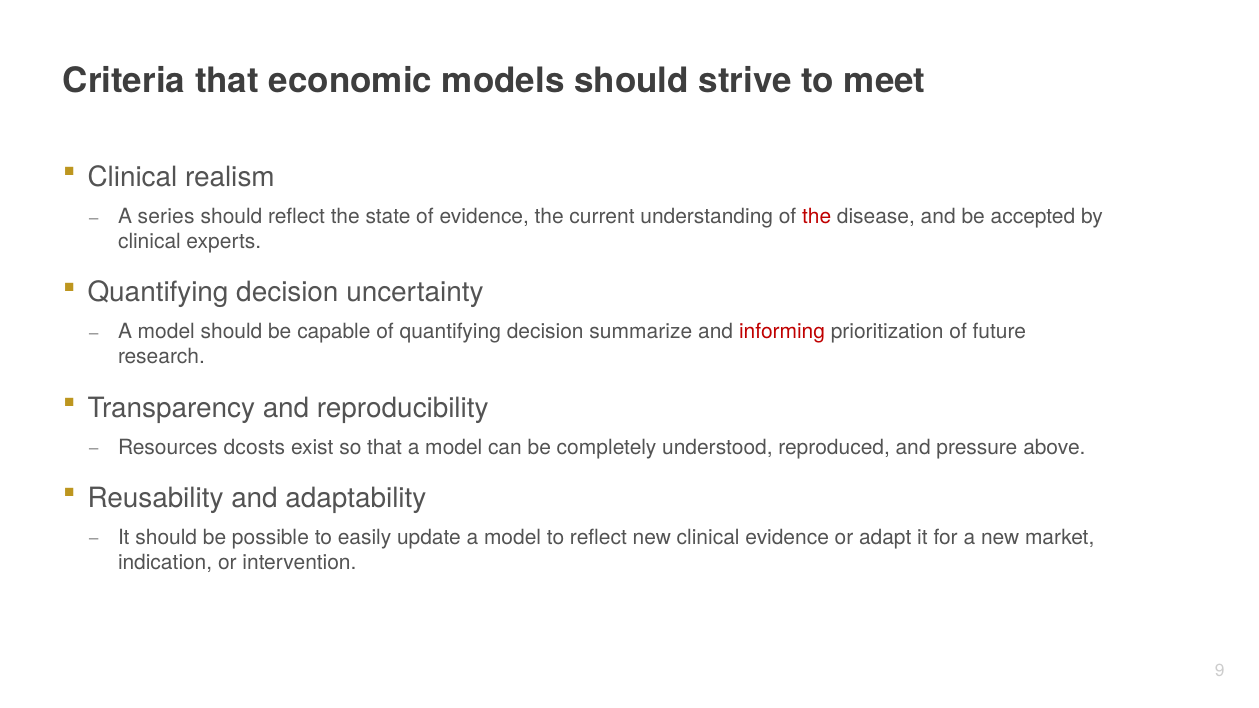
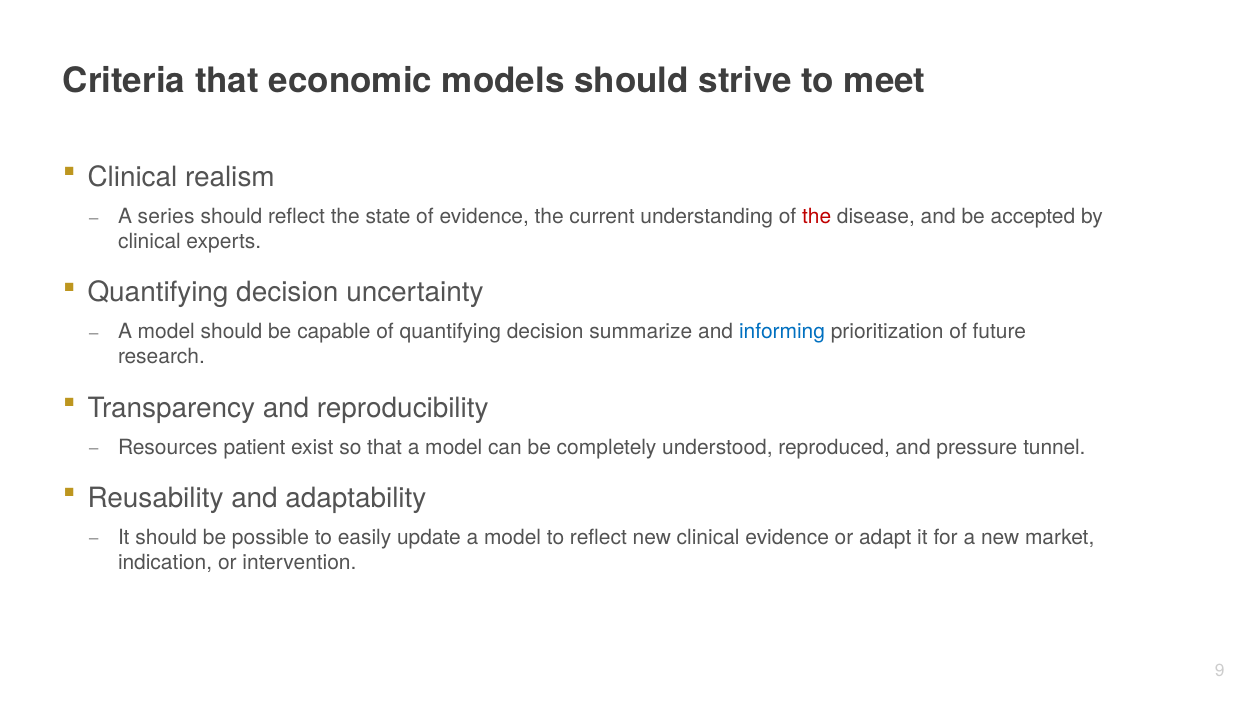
informing colour: red -> blue (782, 332)
dcosts: dcosts -> patient (255, 447)
above: above -> tunnel (1054, 447)
